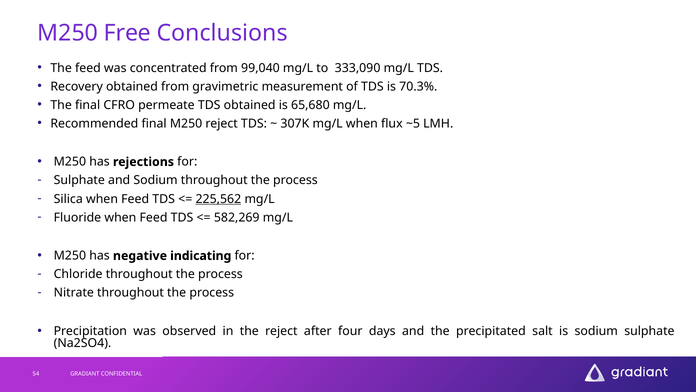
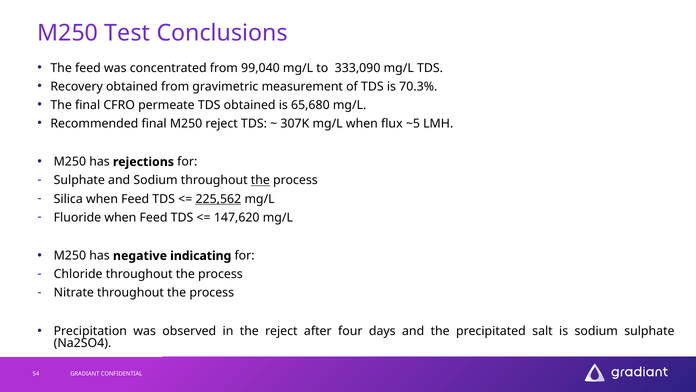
Free: Free -> Test (127, 33)
the underline: none -> present (260, 180)
582,269: 582,269 -> 147,620 (237, 217)
